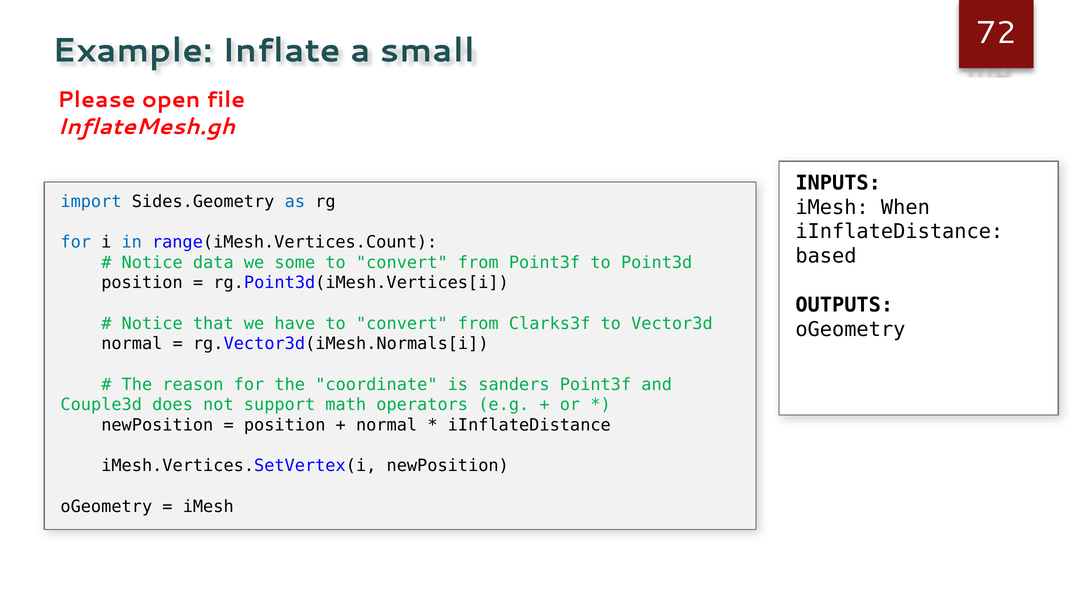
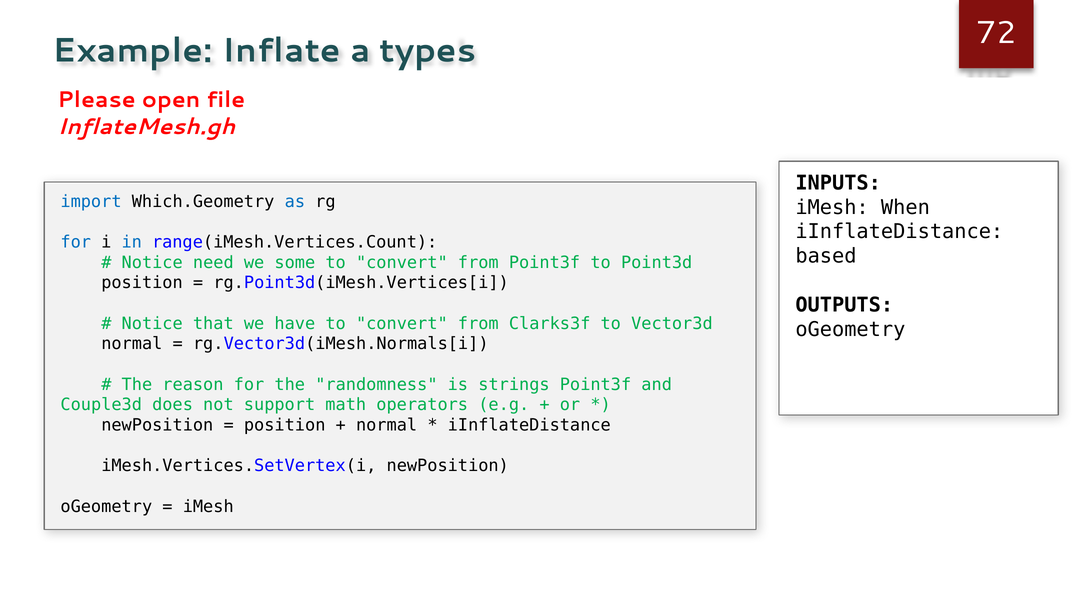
small: small -> types (428, 51)
Sides.Geometry: Sides.Geometry -> Which.Geometry (203, 201)
data: data -> need (213, 262)
coordinate: coordinate -> randomness (376, 384)
sanders: sanders -> strings (514, 384)
